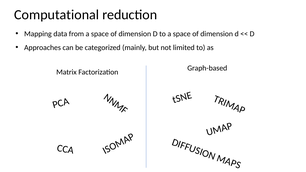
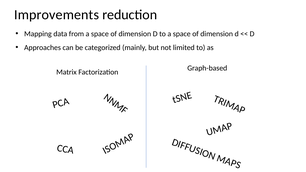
Computational: Computational -> Improvements (57, 15)
